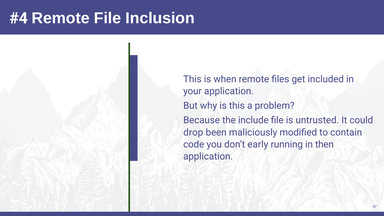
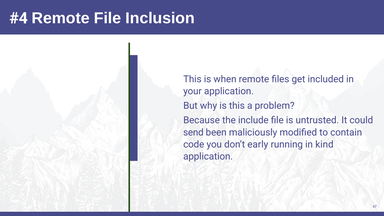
drop: drop -> send (193, 132)
then: then -> kind (324, 144)
